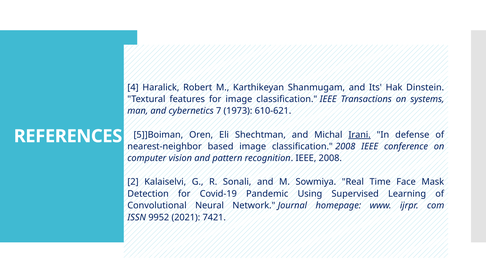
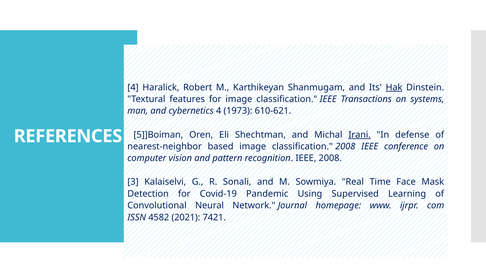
Hak underline: none -> present (394, 87)
cybernetics 7: 7 -> 4 (219, 111)
2: 2 -> 3 (133, 182)
9952: 9952 -> 4582 (159, 218)
